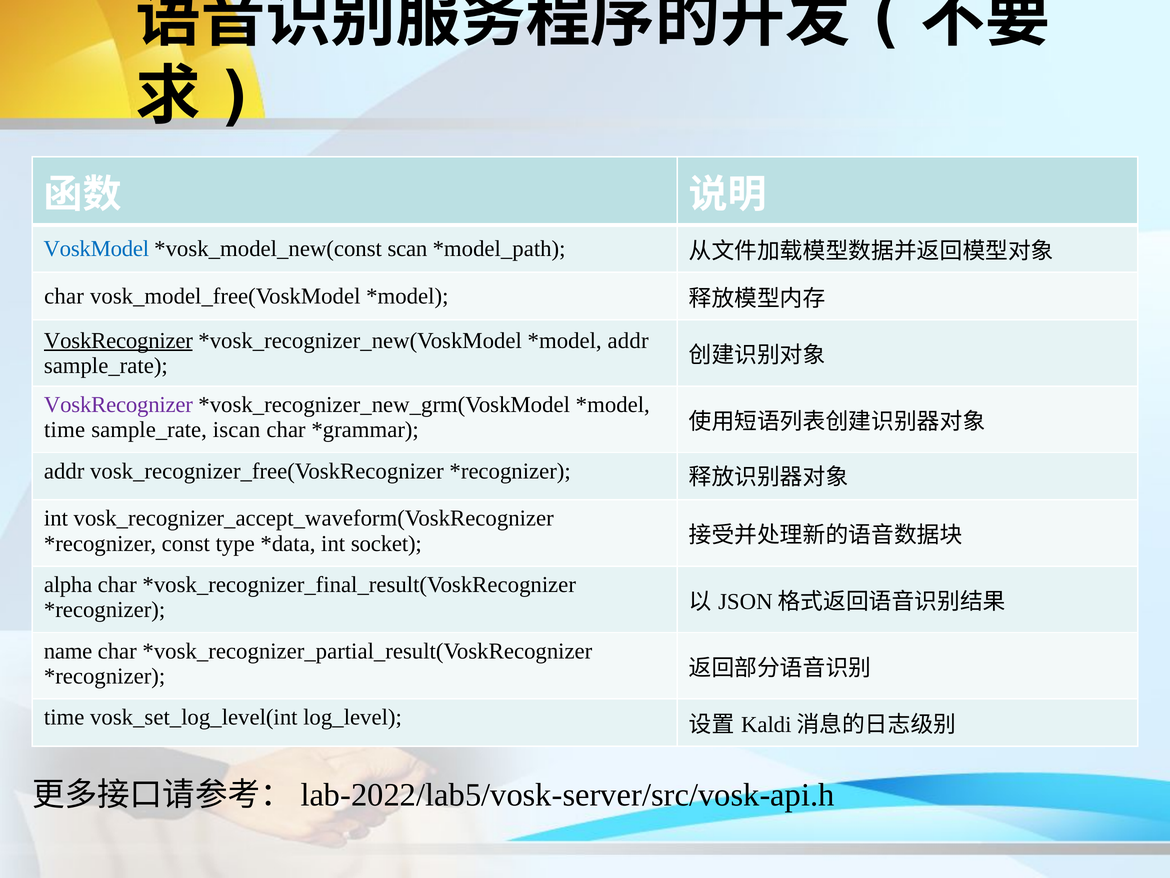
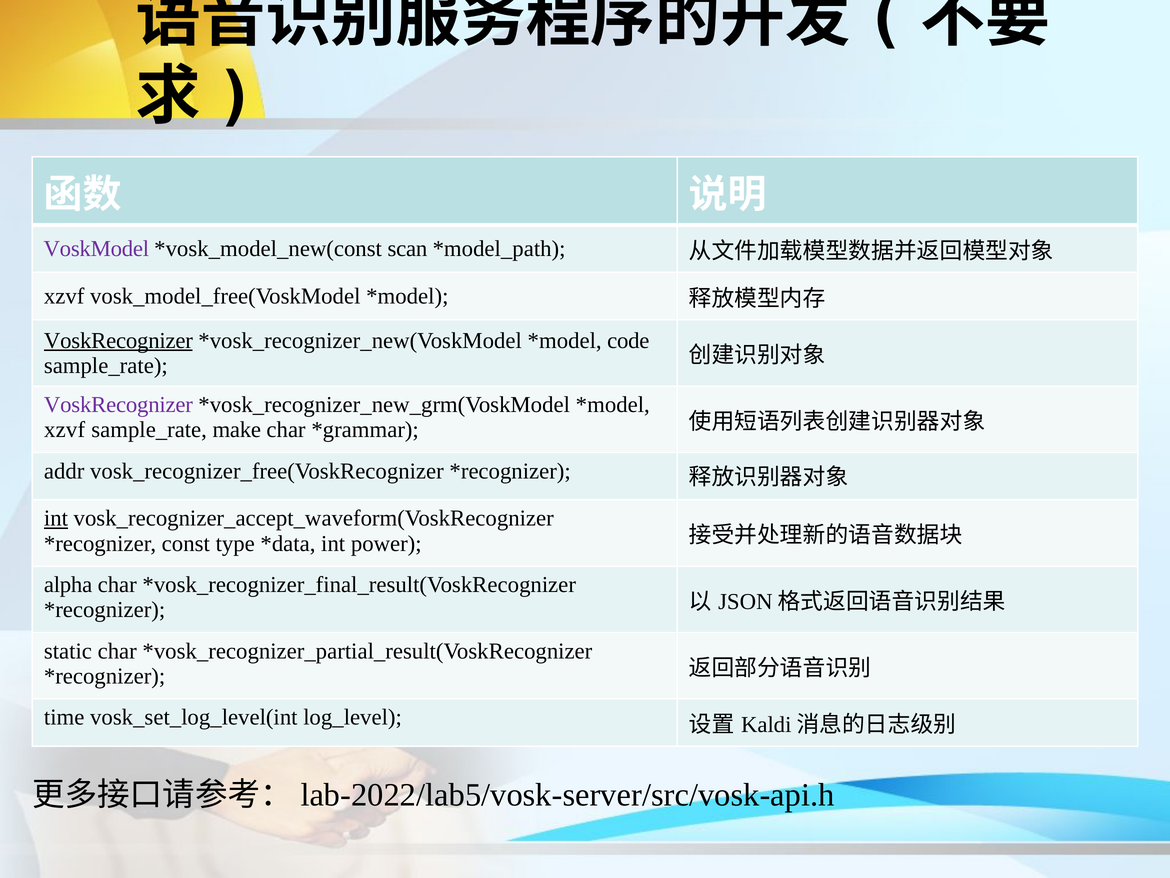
VoskModel colour: blue -> purple (96, 249)
char: char -> xzvf (64, 296)
addr: addr -> code (628, 340)
time: time -> xzvf (65, 430)
iscan: iscan -> make (237, 430)
int underline: none -> present (56, 518)
socket: socket -> power (386, 543)
name: name -> static (68, 651)
